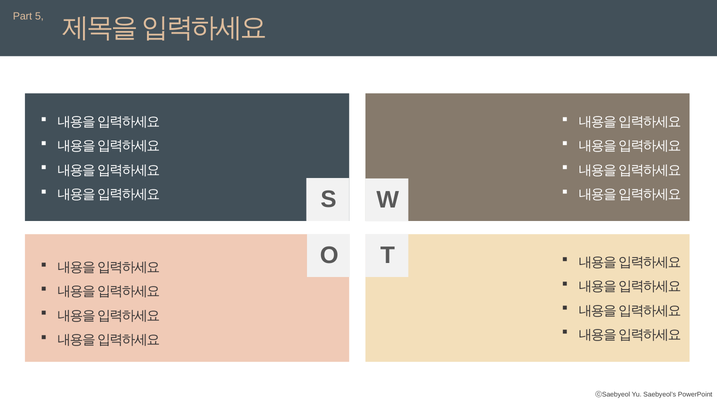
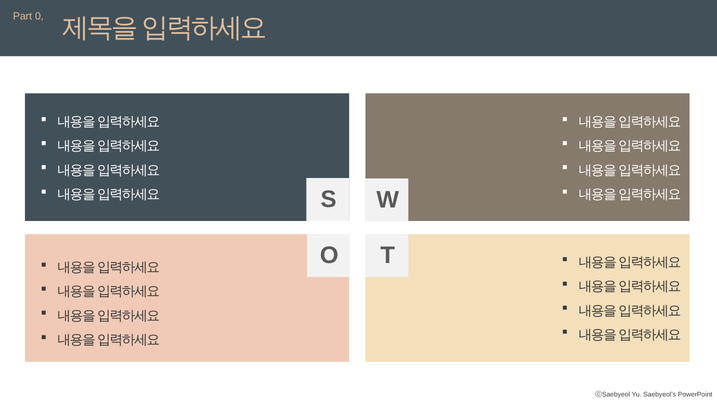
5: 5 -> 0 (39, 16)
